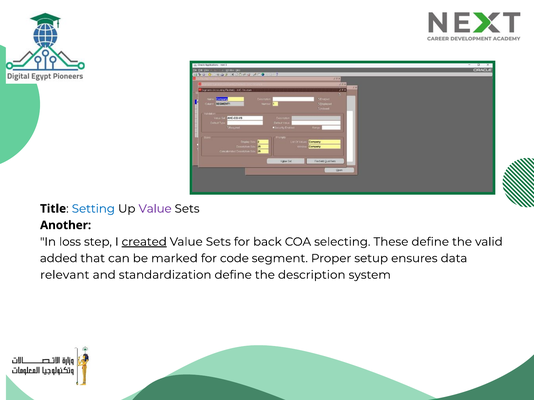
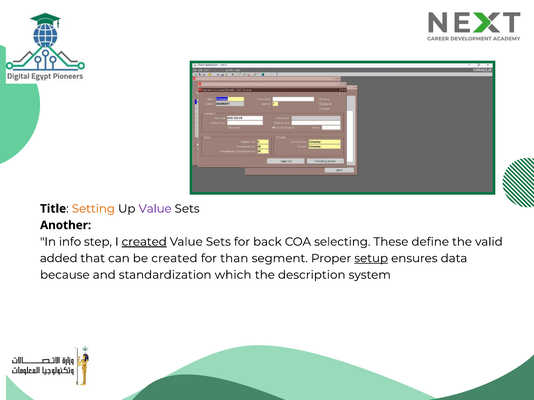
Setting colour: blue -> orange (93, 209)
loss: loss -> info (70, 242)
be marked: marked -> created (174, 259)
code: code -> than (234, 259)
setup underline: none -> present (371, 259)
relevant: relevant -> because (65, 275)
standardization define: define -> which (233, 275)
